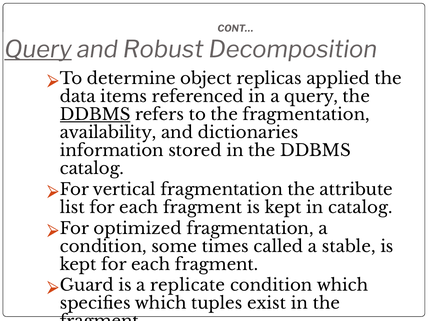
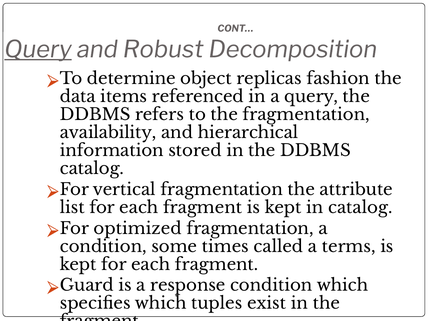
applied: applied -> fashion (338, 79)
DDBMS underline: present -> none (95, 115)
dictionaries: dictionaries -> hierarchical (248, 133)
stable: stable -> terms (349, 247)
replicate: replicate -> response (188, 285)
